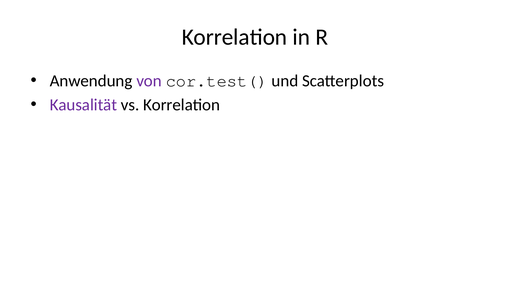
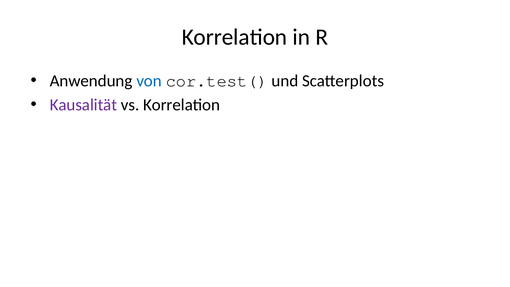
von colour: purple -> blue (149, 81)
